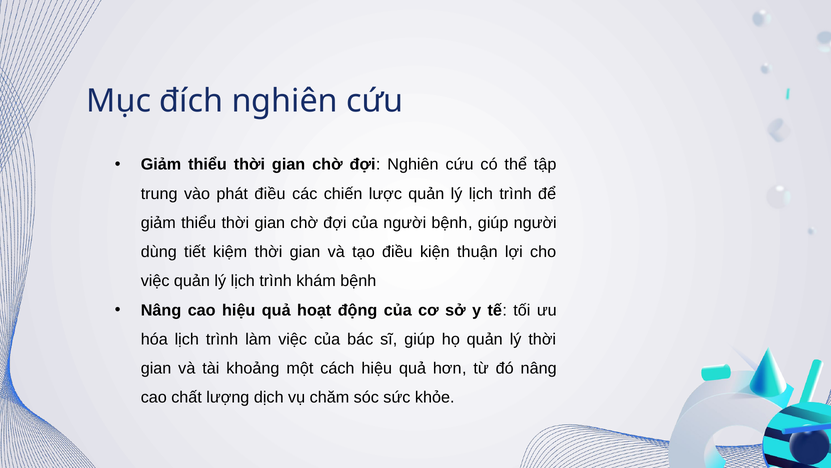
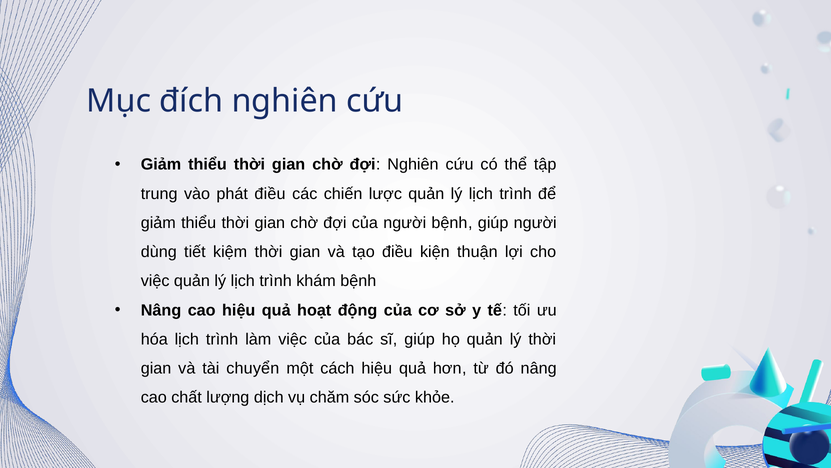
khoảng: khoảng -> chuyển (253, 368)
